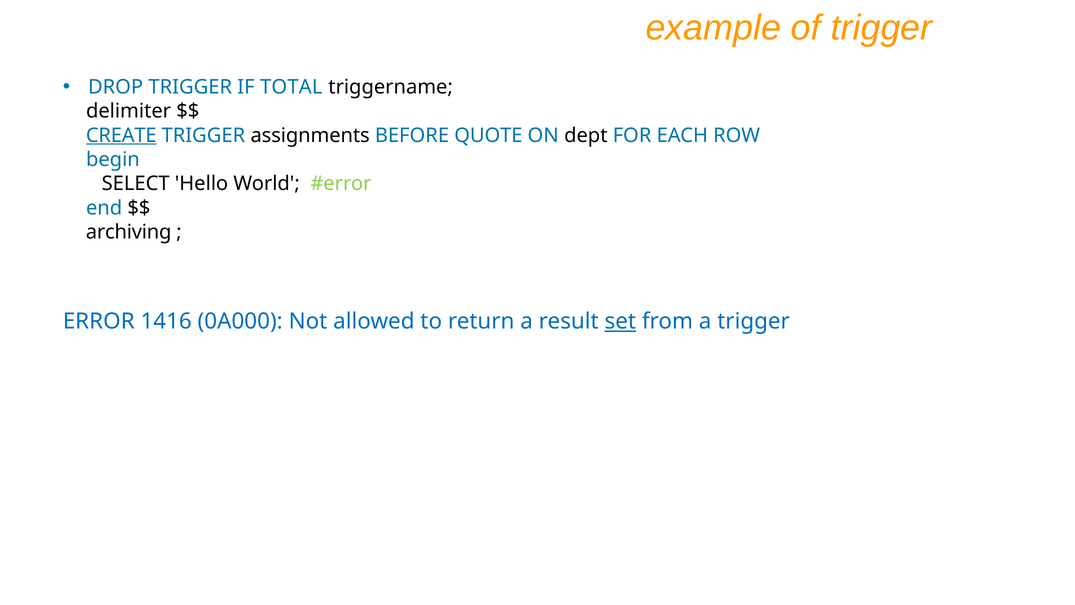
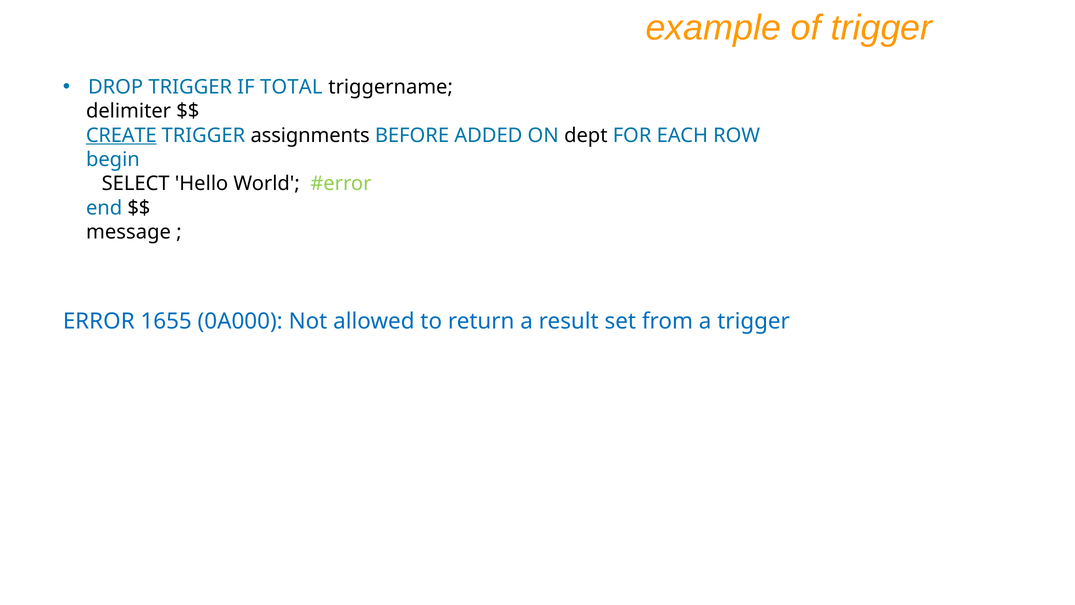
QUOTE: QUOTE -> ADDED (488, 135)
archiving: archiving -> message (128, 232)
1416: 1416 -> 1655 (166, 321)
set underline: present -> none (620, 321)
